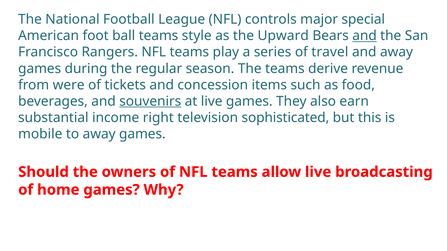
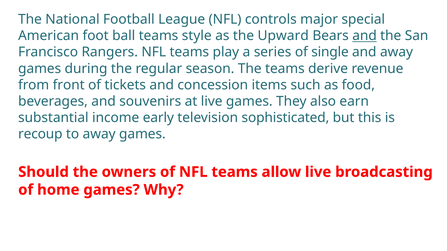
travel: travel -> single (330, 52)
were: were -> front (69, 85)
souvenirs underline: present -> none (150, 101)
right: right -> early (158, 118)
mobile: mobile -> recoup (40, 134)
